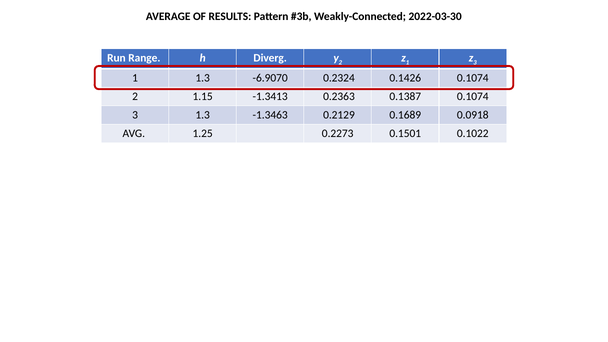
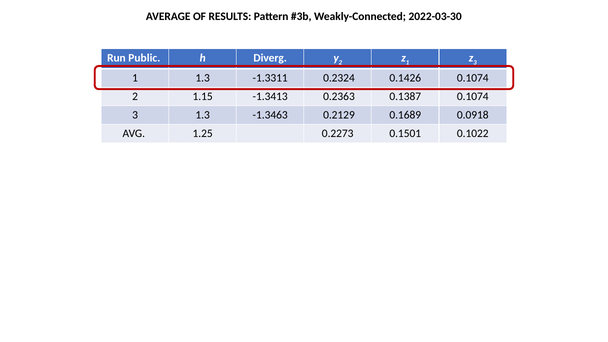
Range: Range -> Public (144, 58)
-6.9070: -6.9070 -> -1.3311 (270, 78)
